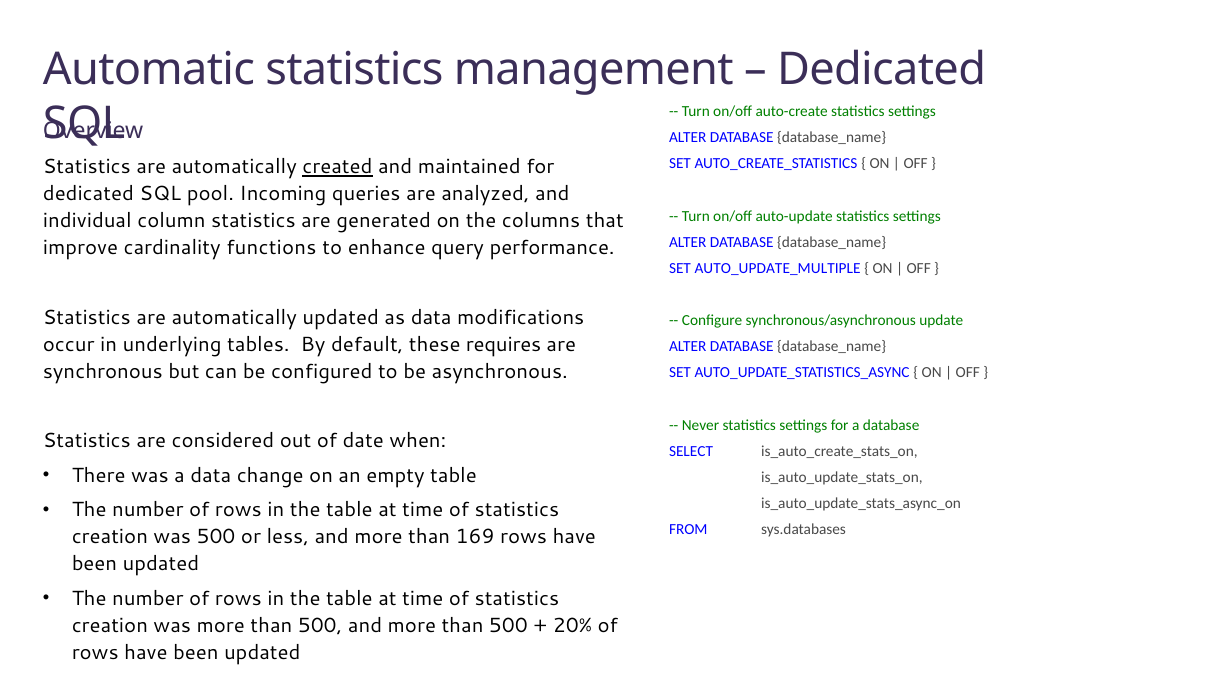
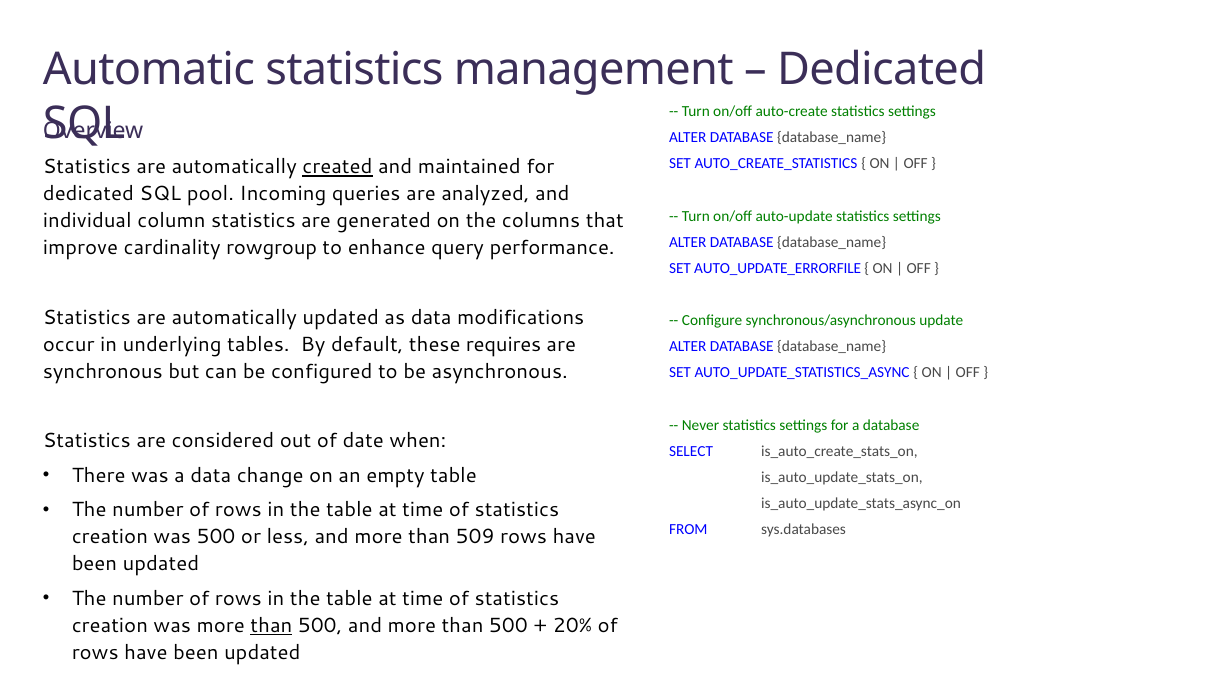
functions: functions -> rowgroup (272, 248)
AUTO_UPDATE_MULTIPLE: AUTO_UPDATE_MULTIPLE -> AUTO_UPDATE_ERRORFILE (778, 268)
169: 169 -> 509 (475, 537)
than underline: none -> present (271, 626)
